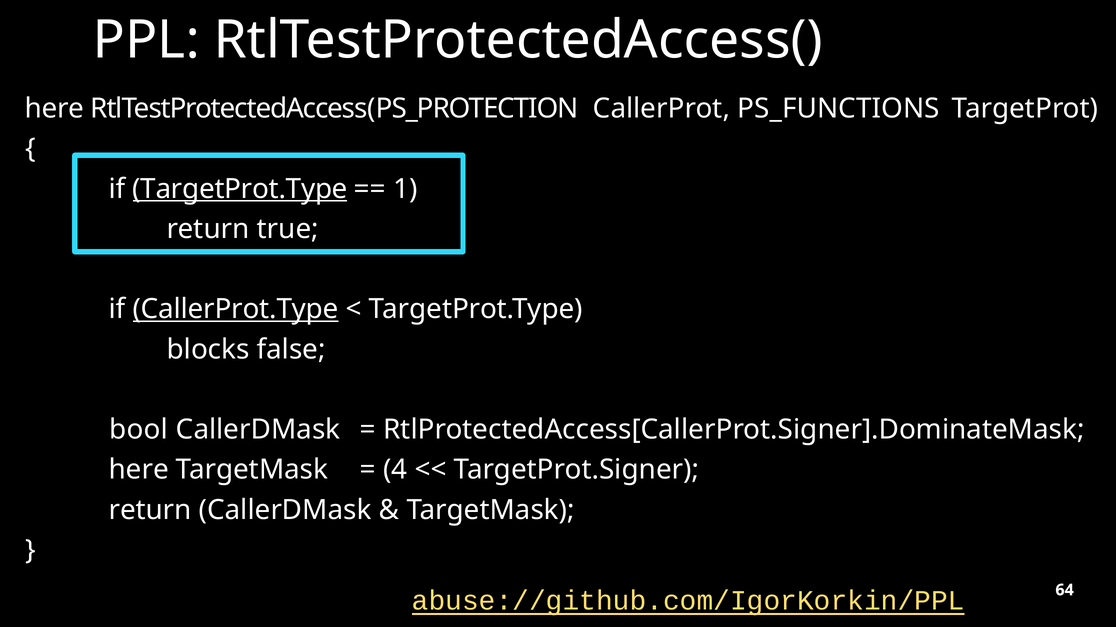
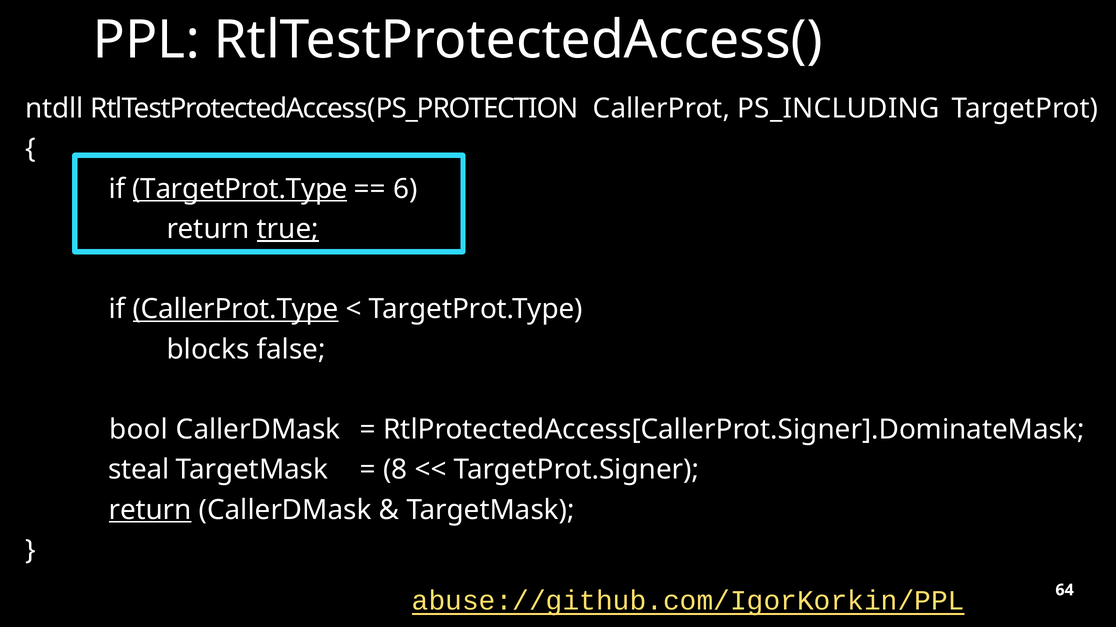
here: here -> ntdll (54, 109)
PS_FUNCTIONS: PS_FUNCTIONS -> PS_INCLUDING (838, 109)
1: 1 -> 6 (405, 189)
true underline: none -> present (288, 229)
here: here -> steal (139, 470)
4: 4 -> 8 (395, 470)
return underline: none -> present (150, 510)
